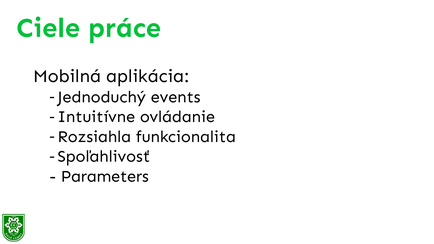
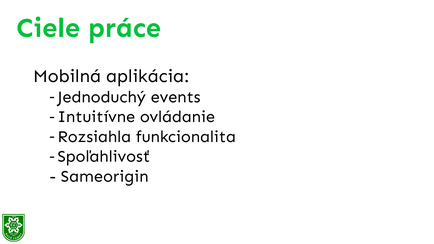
Parameters: Parameters -> Sameorigin (105, 176)
